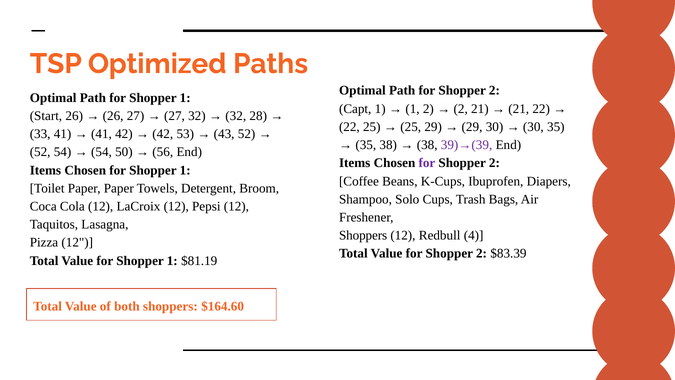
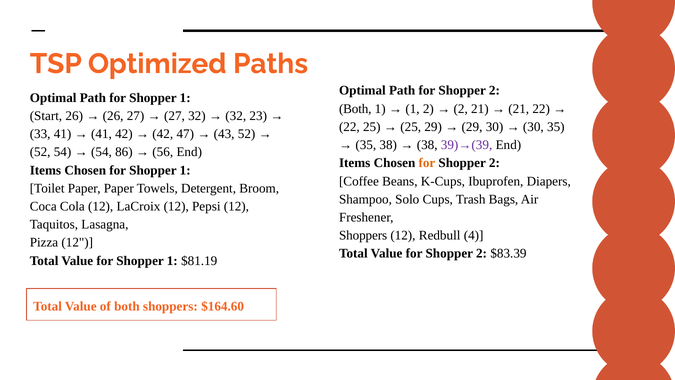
Capt: Capt -> Both (355, 109)
28: 28 -> 23 (258, 116)
53: 53 -> 47 (185, 134)
50: 50 -> 86 (124, 152)
for colour: purple -> orange (427, 163)
